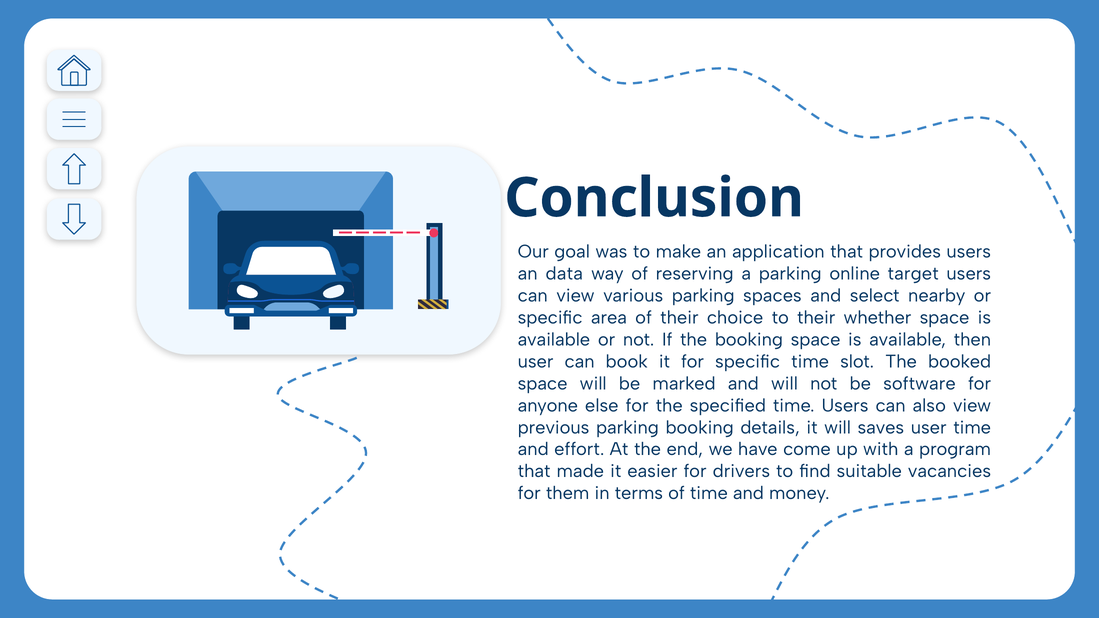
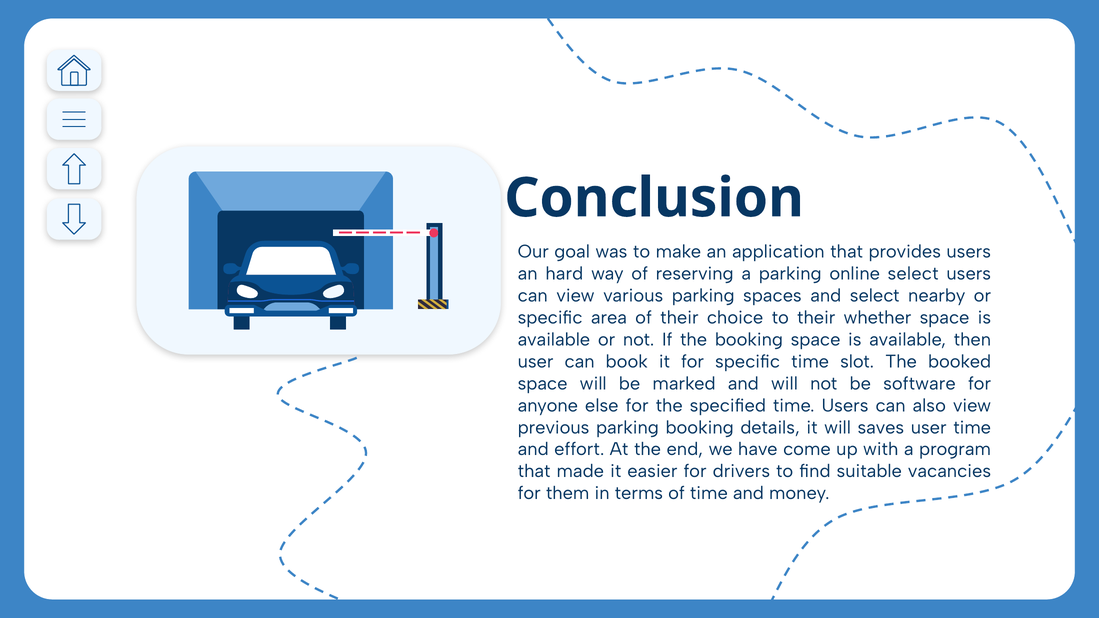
data: data -> hard (564, 274)
online target: target -> select (913, 274)
